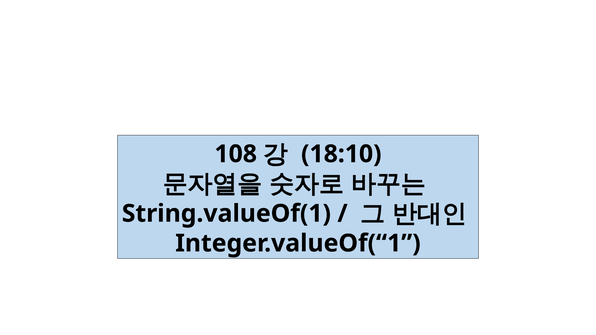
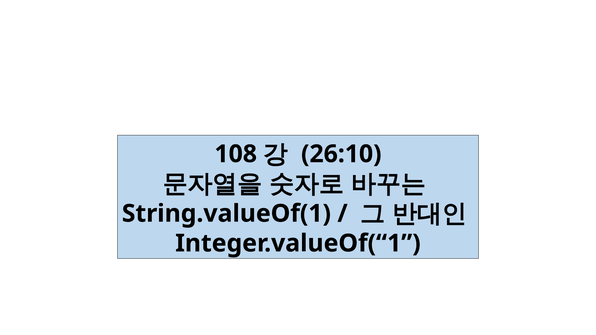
18:10: 18:10 -> 26:10 (341, 154)
